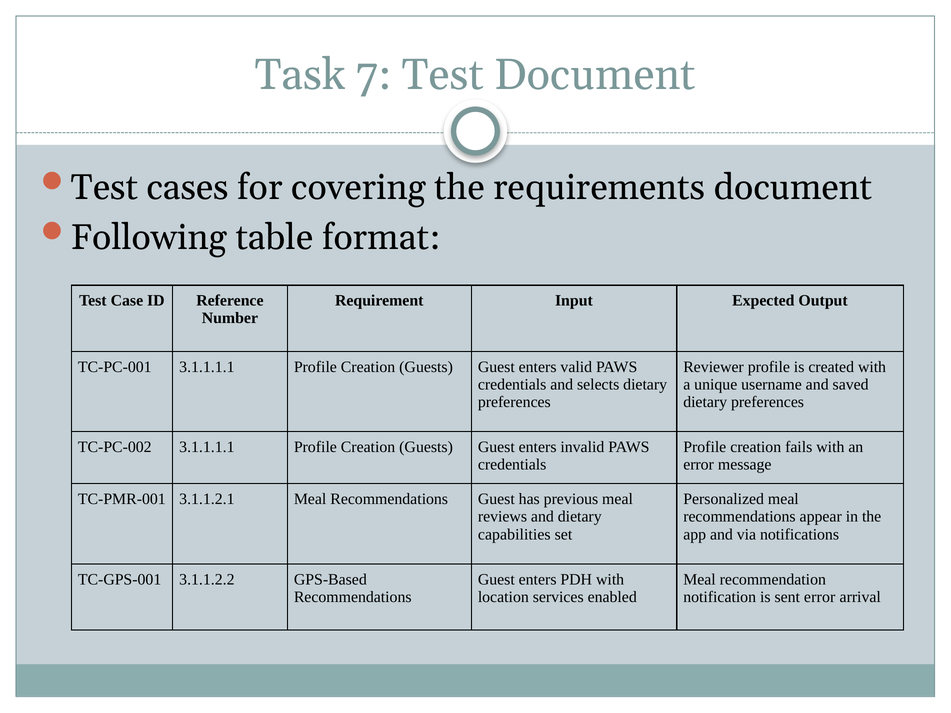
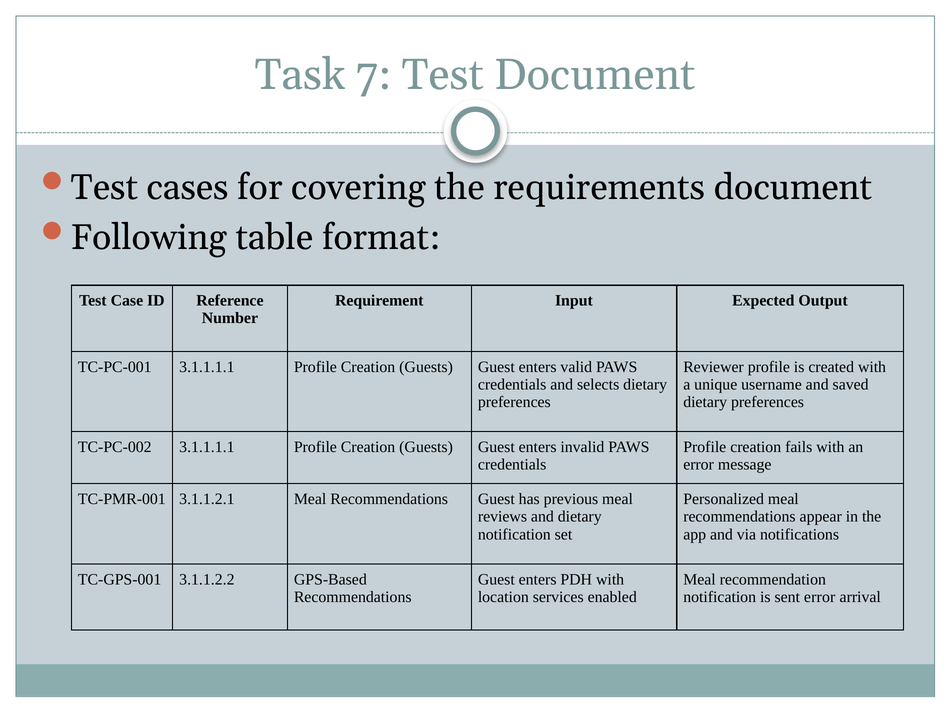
capabilities: capabilities -> notification (514, 535)
